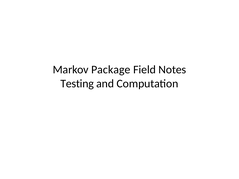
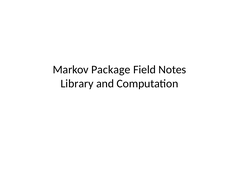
Testing: Testing -> Library (77, 84)
